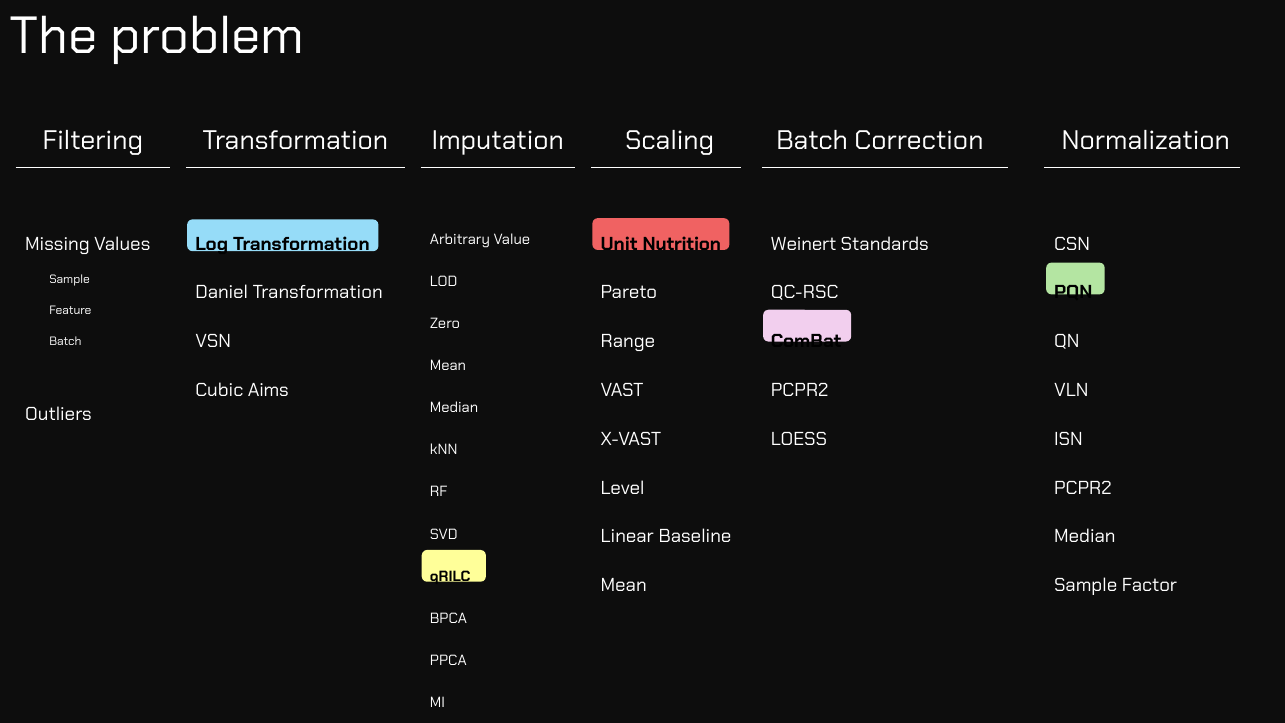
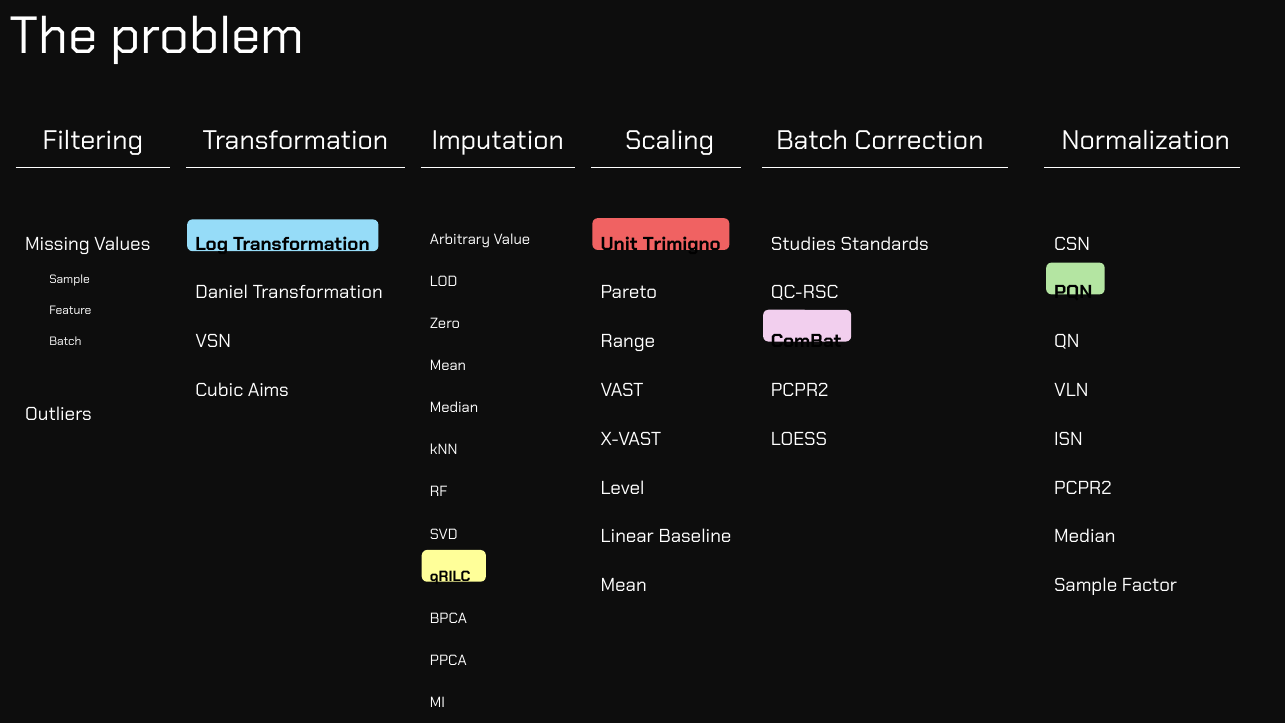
Nutrition: Nutrition -> Trimigno (682, 244)
Weinert: Weinert -> Studies (803, 244)
